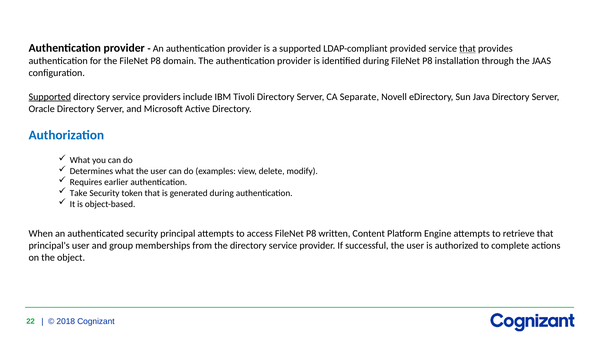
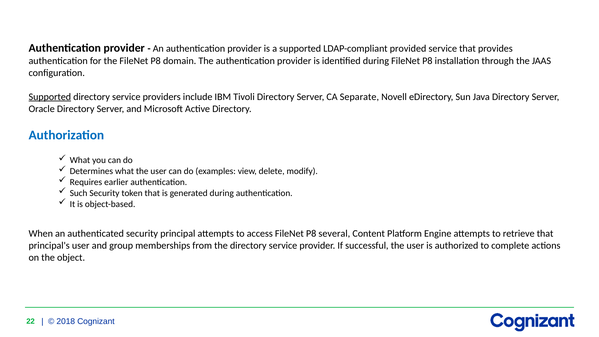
that underline: present -> none (467, 49)
Take: Take -> Such (79, 193)
written: written -> several (334, 234)
